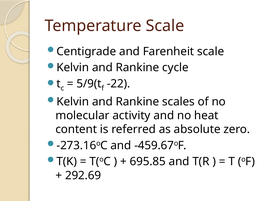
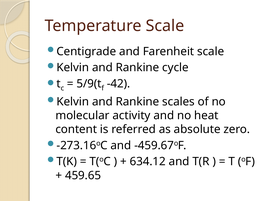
-22: -22 -> -42 (119, 84)
695.85: 695.85 -> 634.12 (148, 162)
292.69: 292.69 -> 459.65 (83, 175)
